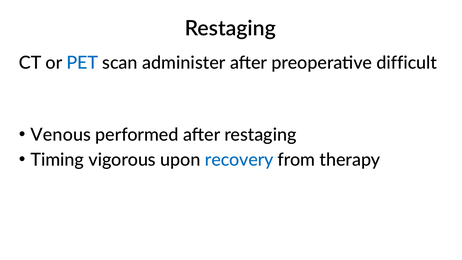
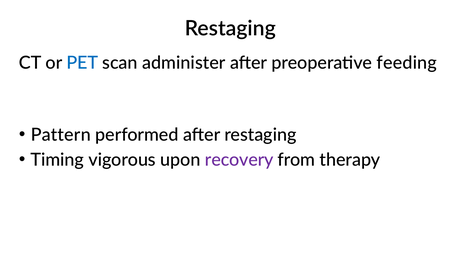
difficult: difficult -> feeding (407, 63)
Venous: Venous -> Pattern (61, 135)
recovery colour: blue -> purple (239, 160)
